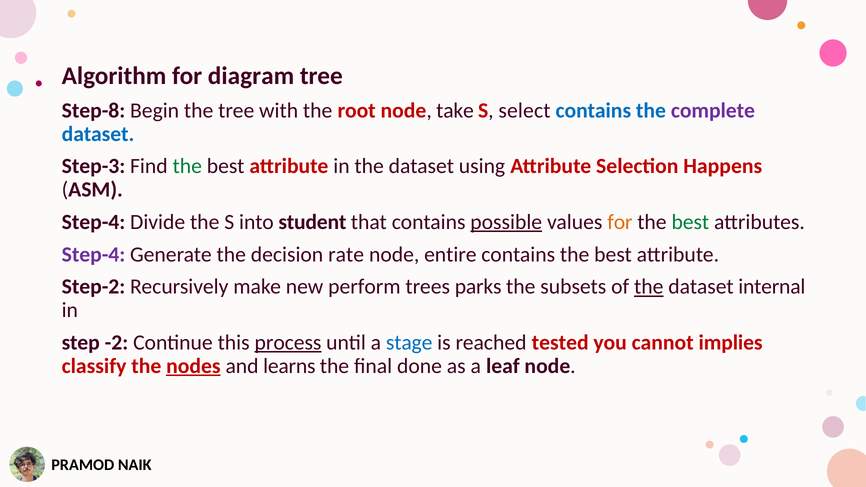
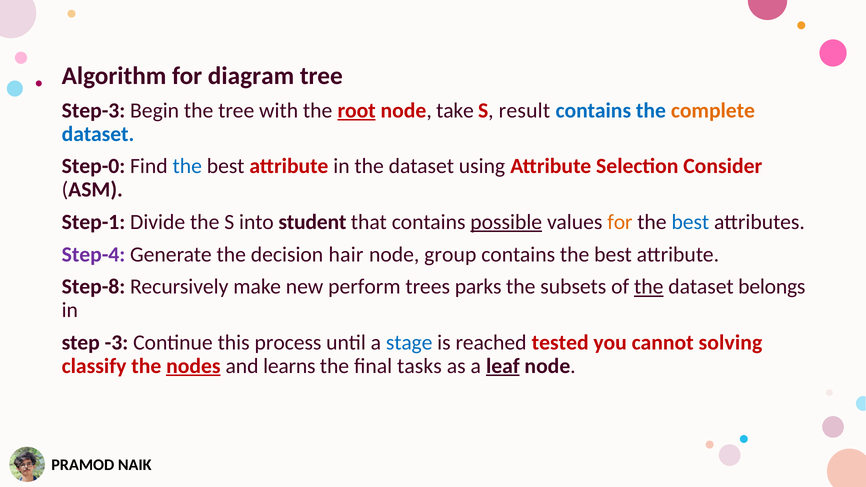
Step-8: Step-8 -> Step-3 (93, 111)
root underline: none -> present (357, 111)
select: select -> result (524, 111)
complete colour: purple -> orange (713, 111)
Step-3: Step-3 -> Step-0 (93, 166)
the colour: green -> blue (187, 166)
Happens: Happens -> Consider (723, 166)
Step-4: Step-4 -> Step-1 (93, 222)
best colour: green -> blue (690, 222)
rate: rate -> hair (346, 254)
entire: entire -> group (450, 254)
Step-2: Step-2 -> Step-8 (93, 287)
internal: internal -> belongs (772, 287)
-2: -2 -> -3 (116, 343)
process underline: present -> none (288, 343)
implies: implies -> solving (730, 343)
done: done -> tasks (419, 366)
leaf underline: none -> present (503, 366)
